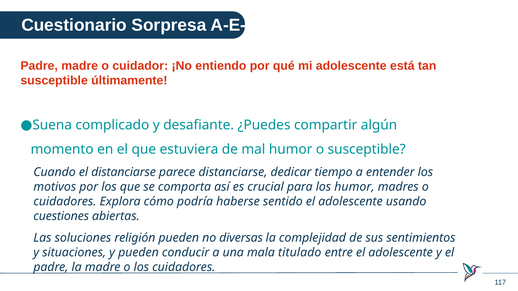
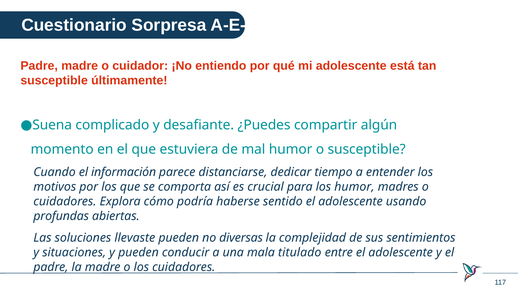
el distanciarse: distanciarse -> información (124, 172)
cuestiones: cuestiones -> profundas (61, 216)
religión: religión -> llevaste (135, 238)
